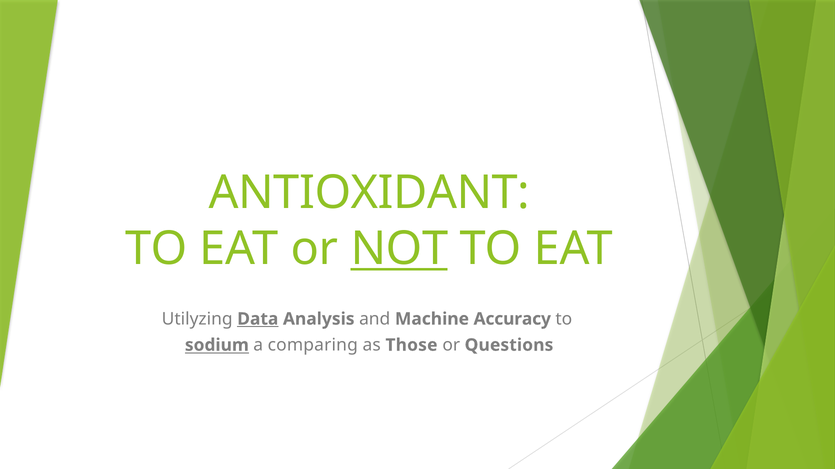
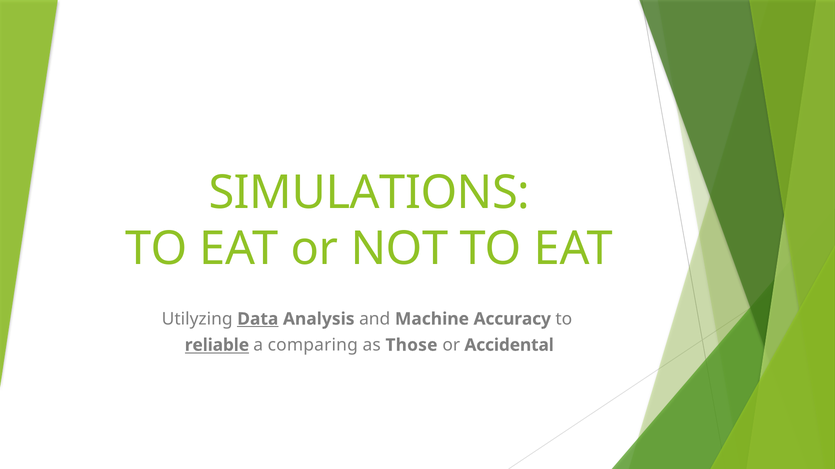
ANTIOXIDANT: ANTIOXIDANT -> SIMULATIONS (369, 193)
NOT underline: present -> none (399, 249)
sodium: sodium -> reliable (217, 346)
Questions: Questions -> Accidental (509, 346)
